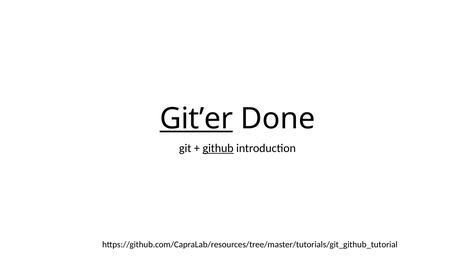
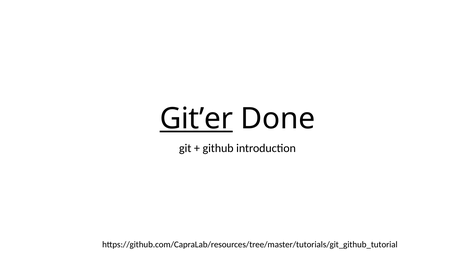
github underline: present -> none (218, 148)
